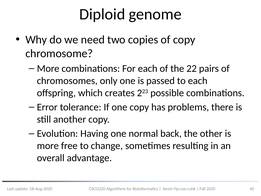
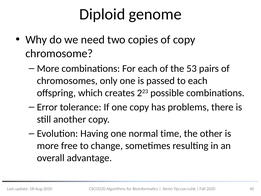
22: 22 -> 53 (192, 68)
back: back -> time (171, 133)
